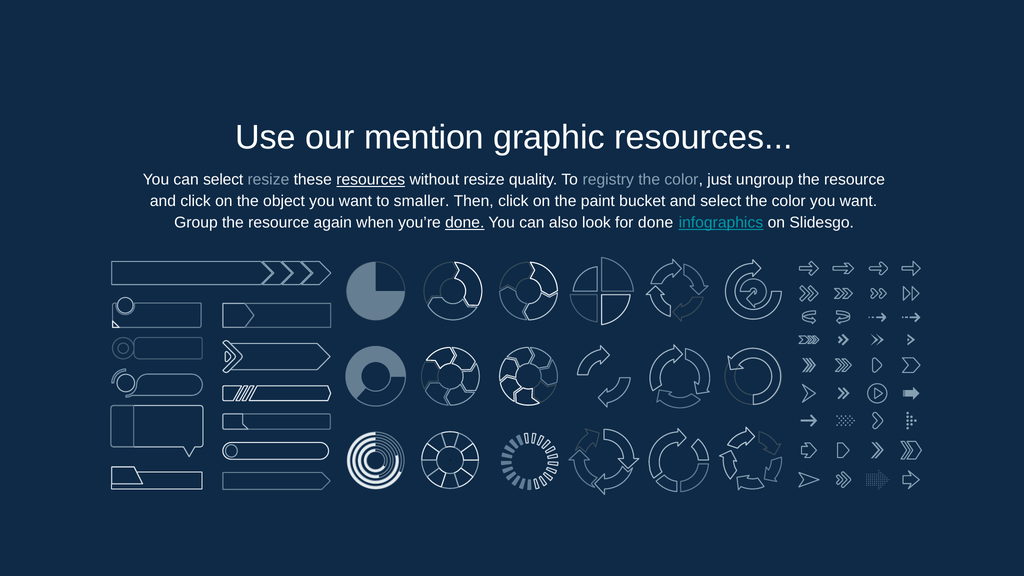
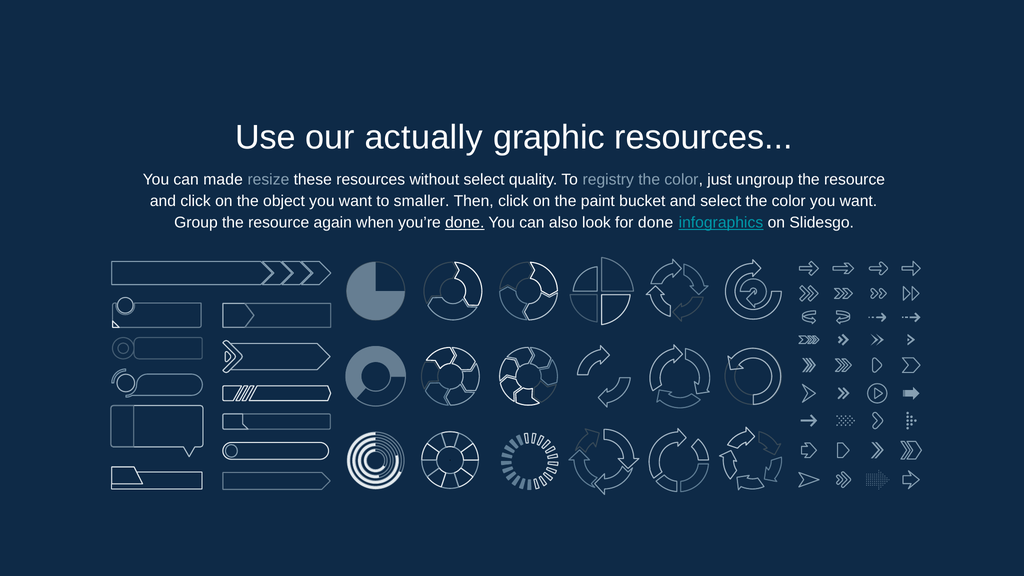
mention: mention -> actually (424, 138)
can select: select -> made (223, 180)
resources underline: present -> none (371, 180)
without resize: resize -> select (484, 180)
